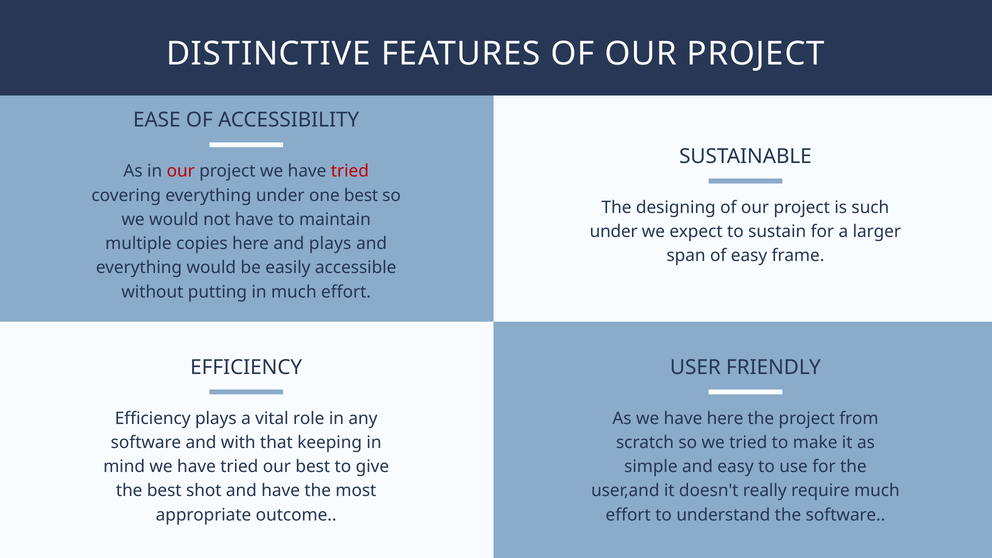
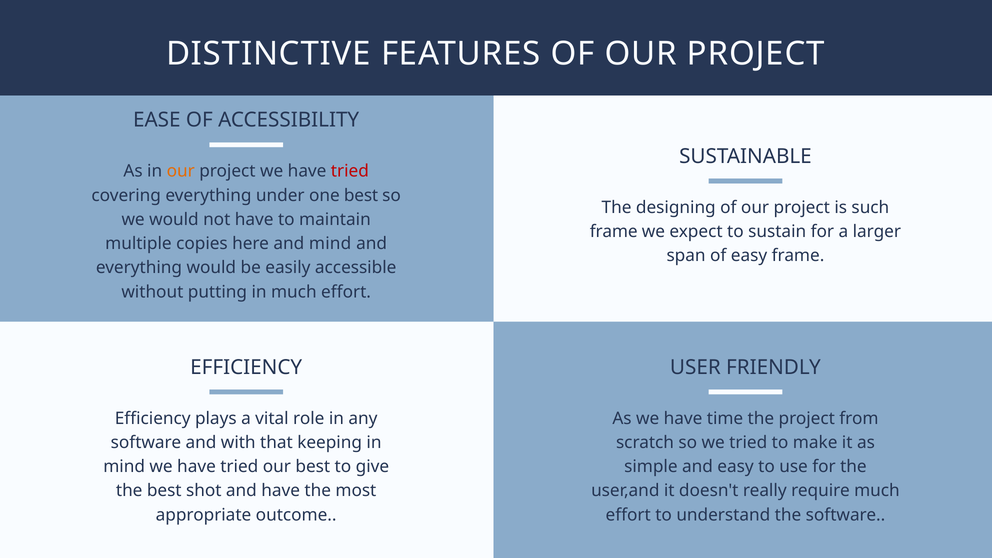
our colour: red -> orange (181, 171)
under: under -> frame (614, 232)
and plays: plays -> mind (330, 244)
have here: here -> time (725, 418)
